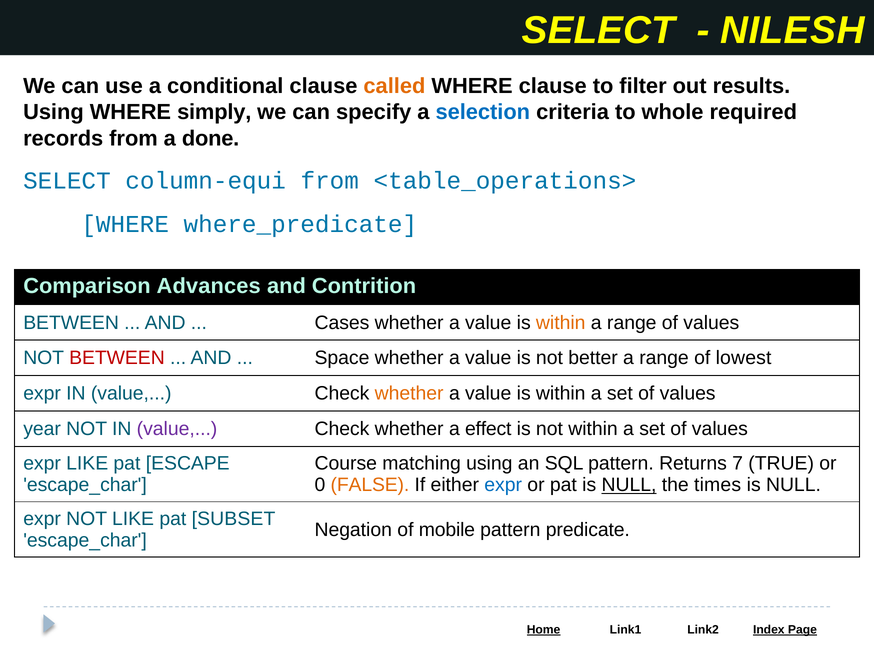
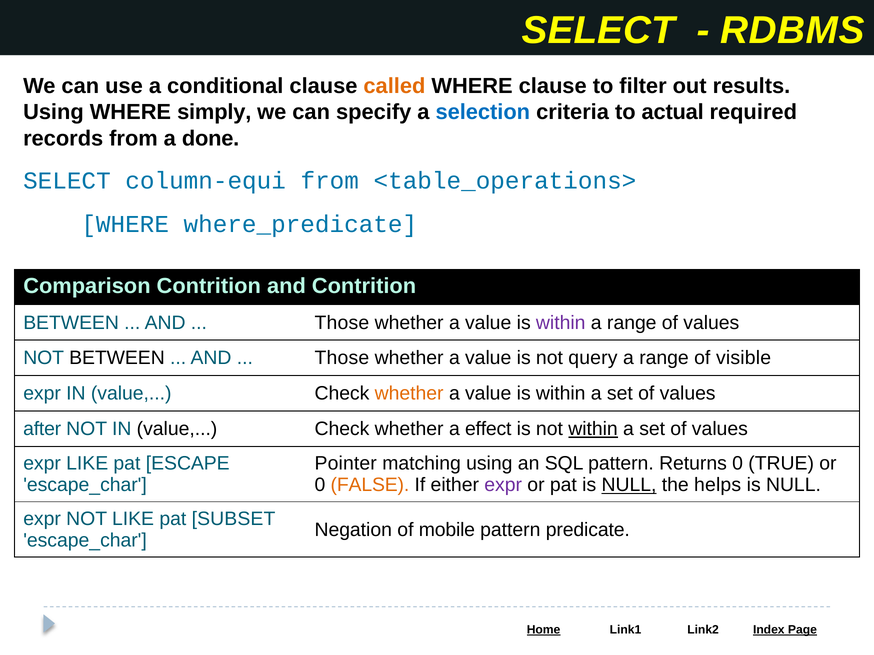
NILESH: NILESH -> RDBMS (792, 30)
whole: whole -> actual (673, 112)
Comparison Advances: Advances -> Contrition (209, 286)
Cases: Cases -> Those (342, 323)
within colour: orange -> purple (561, 323)
BETWEEN colour: red -> black (117, 358)
Space: Space -> Those (342, 358)
better: better -> query (593, 358)
lowest: lowest -> visible (744, 358)
year: year -> after (42, 429)
value colour: purple -> black (177, 429)
within underline: none -> present (593, 429)
Course: Course -> Pointer (346, 464)
Returns 7: 7 -> 0 (738, 464)
expr colour: blue -> purple (503, 485)
times: times -> helps (718, 485)
